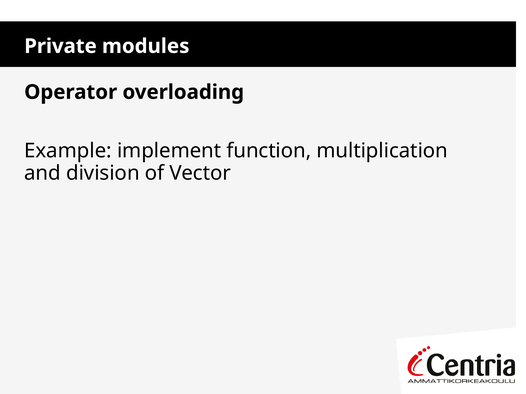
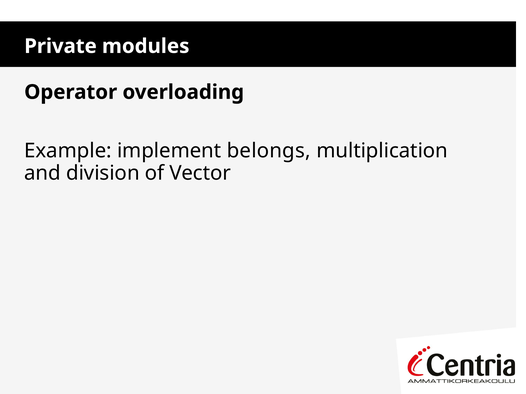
function: function -> belongs (269, 151)
